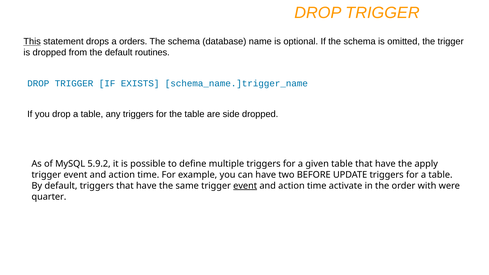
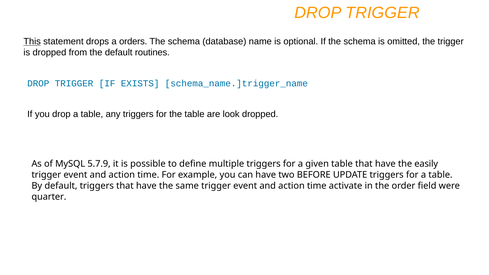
side: side -> look (231, 114)
5.9.2: 5.9.2 -> 5.7.9 (99, 164)
apply: apply -> easily (426, 164)
event underline: present -> none (245, 186)
with: with -> field (427, 186)
